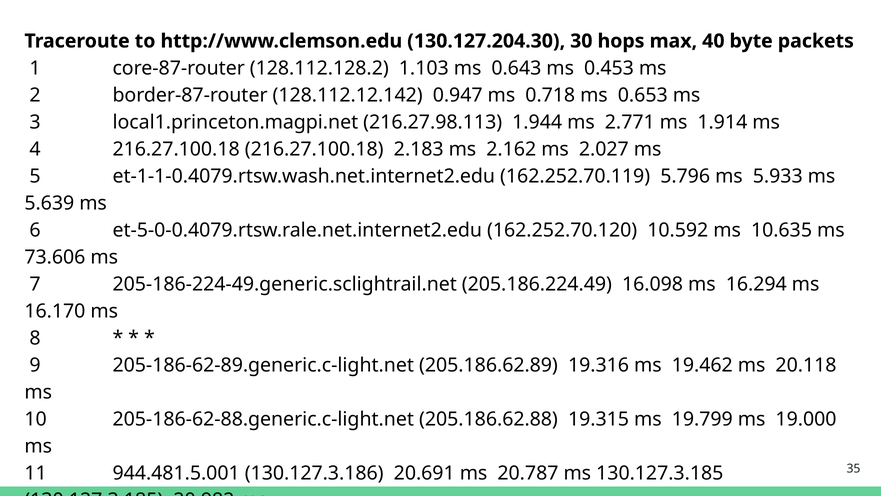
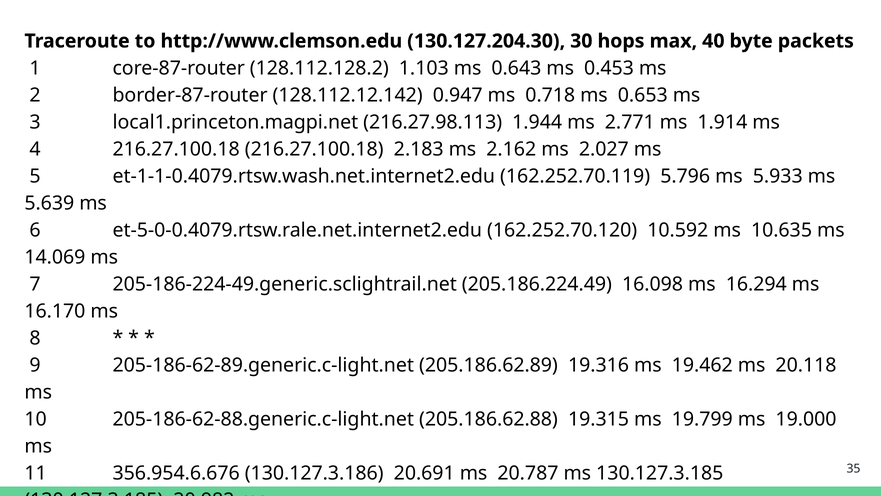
73.606: 73.606 -> 14.069 (55, 257)
944.481.5.001: 944.481.5.001 -> 356.954.6.676 (176, 473)
